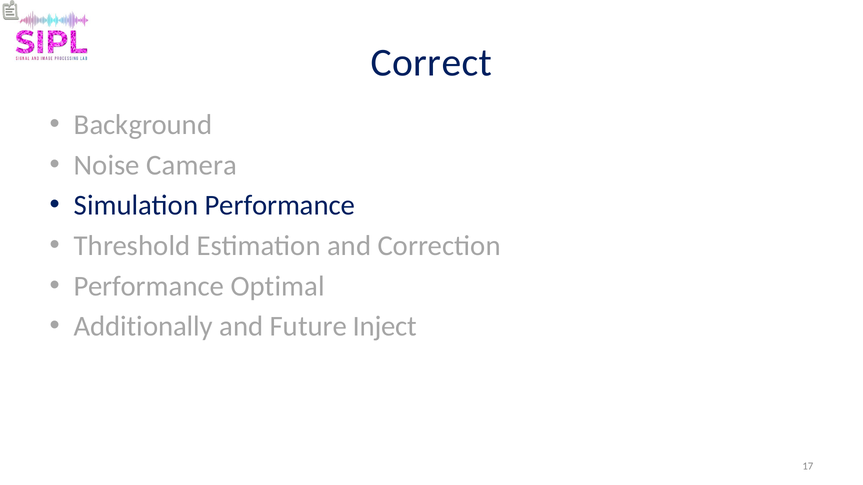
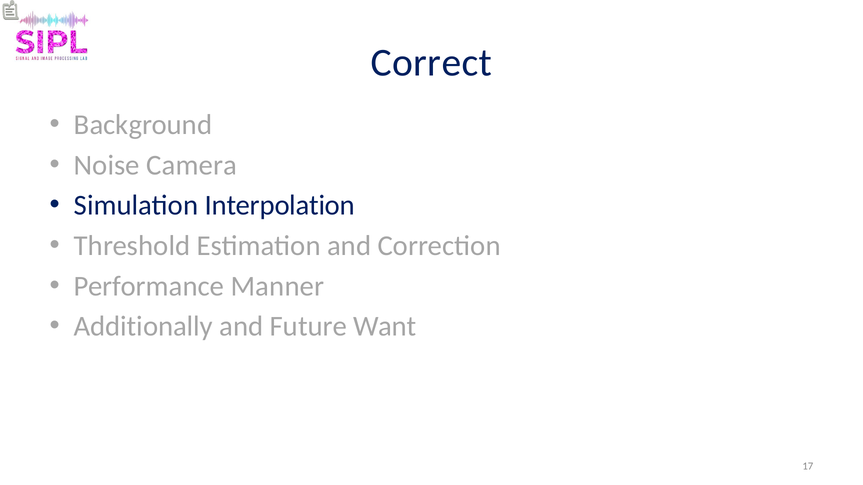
Simulation Performance: Performance -> Interpolation (280, 206)
Optimal: Optimal -> Manner (278, 286)
Inject: Inject -> Want (385, 327)
